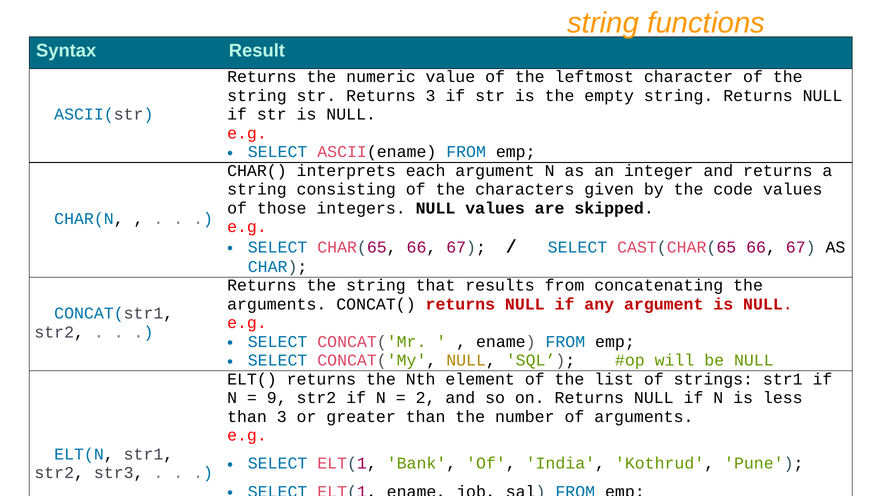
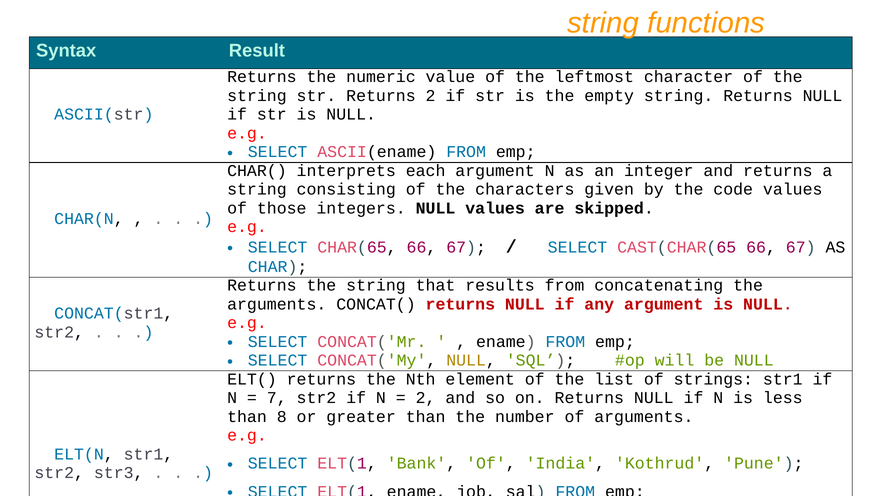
Returns 3: 3 -> 2 (431, 96)
9: 9 -> 7 (277, 398)
than 3: 3 -> 8 (282, 417)
